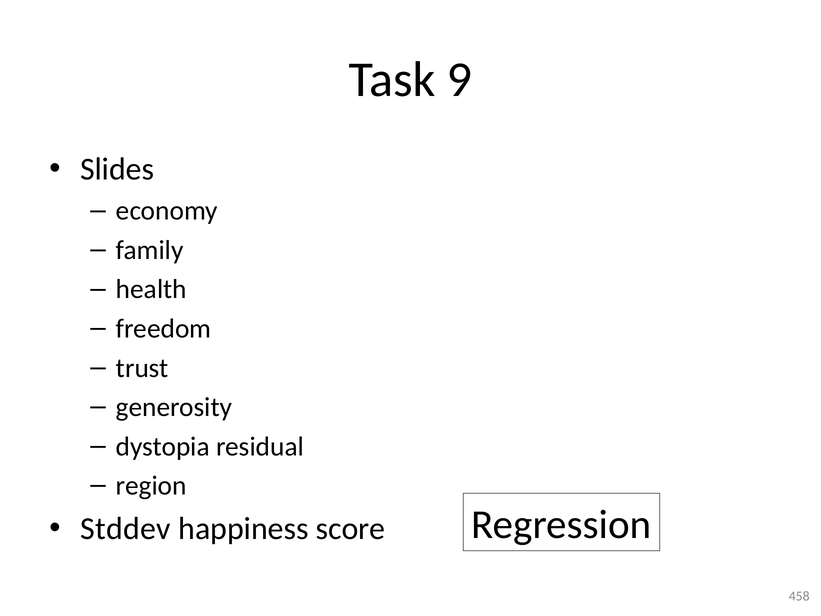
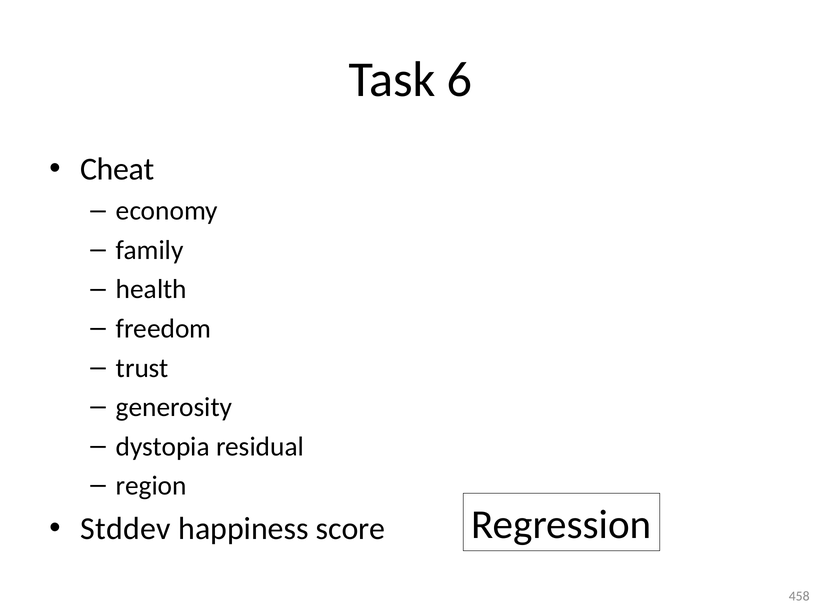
9: 9 -> 6 (459, 79)
Slides: Slides -> Cheat (117, 169)
